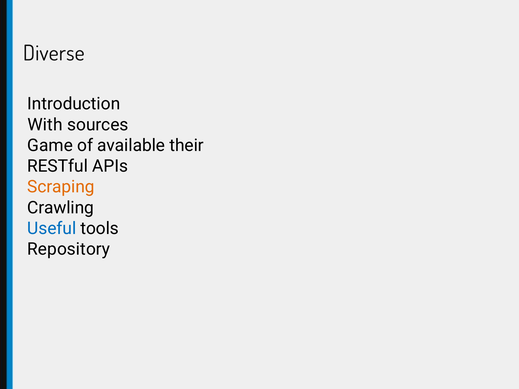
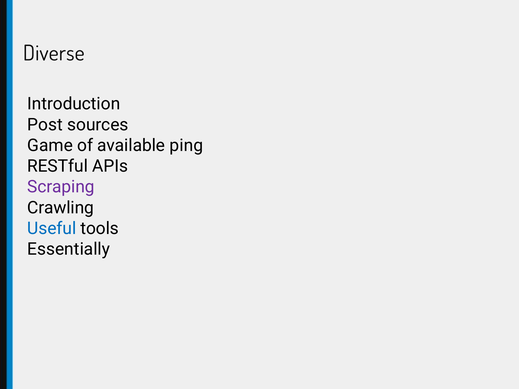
With: With -> Post (45, 125)
their: their -> ping (186, 146)
Scraping colour: orange -> purple (61, 187)
Repository: Repository -> Essentially (69, 249)
